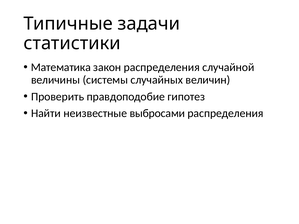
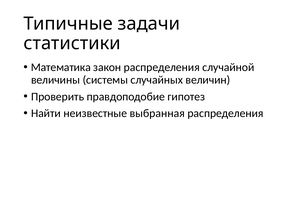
выбросами: выбросами -> выбранная (157, 113)
